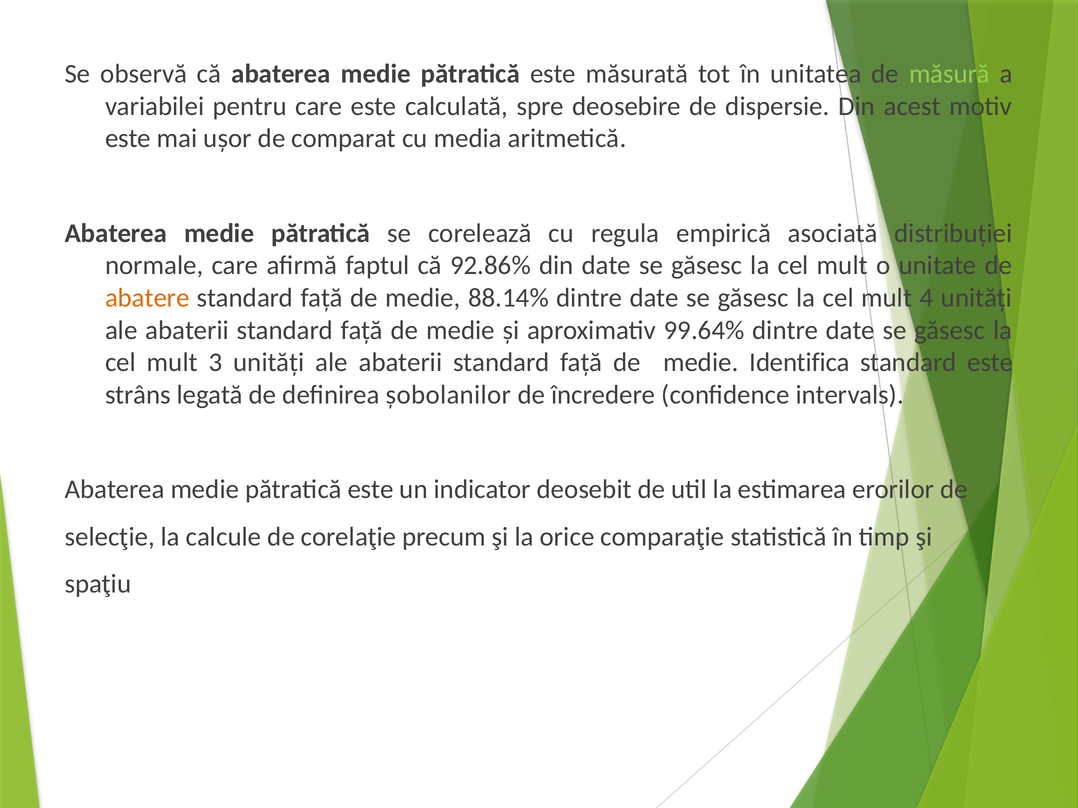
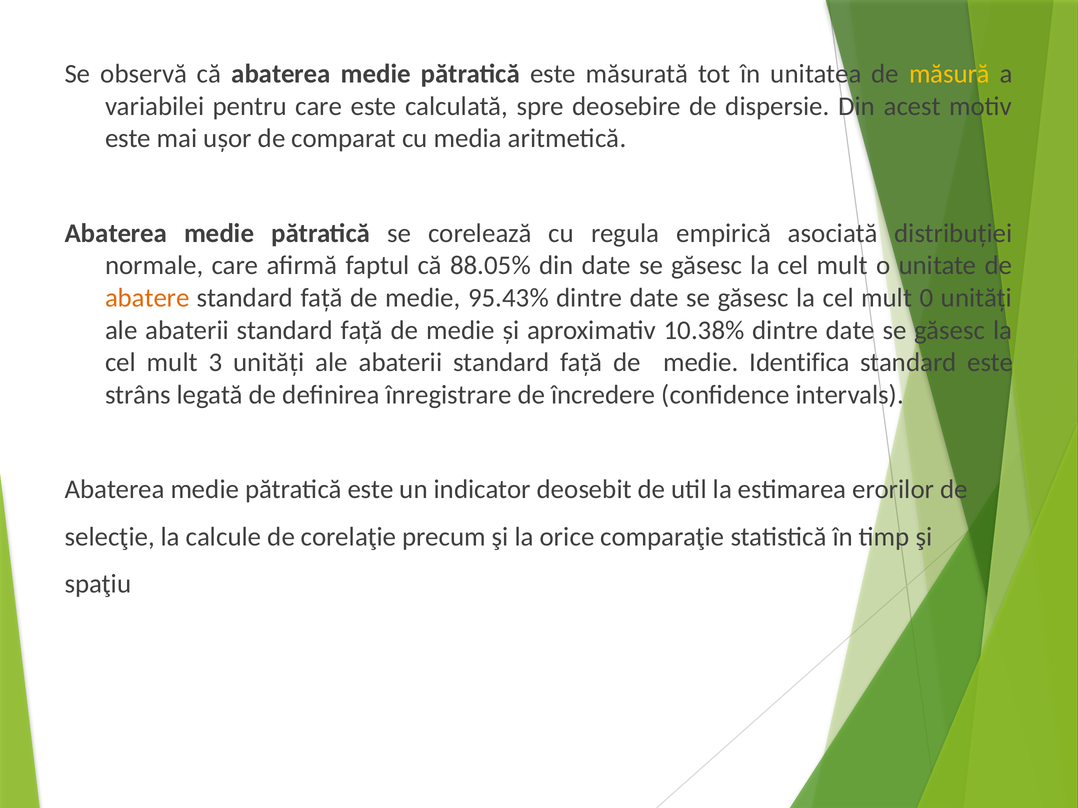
măsură colour: light green -> yellow (949, 74)
92.86%: 92.86% -> 88.05% (490, 266)
88.14%: 88.14% -> 95.43% (508, 298)
4: 4 -> 0 (927, 298)
99.64%: 99.64% -> 10.38% (704, 330)
șobolanilor: șobolanilor -> înregistrare (449, 395)
